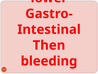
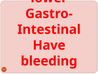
Then: Then -> Have (49, 45)
